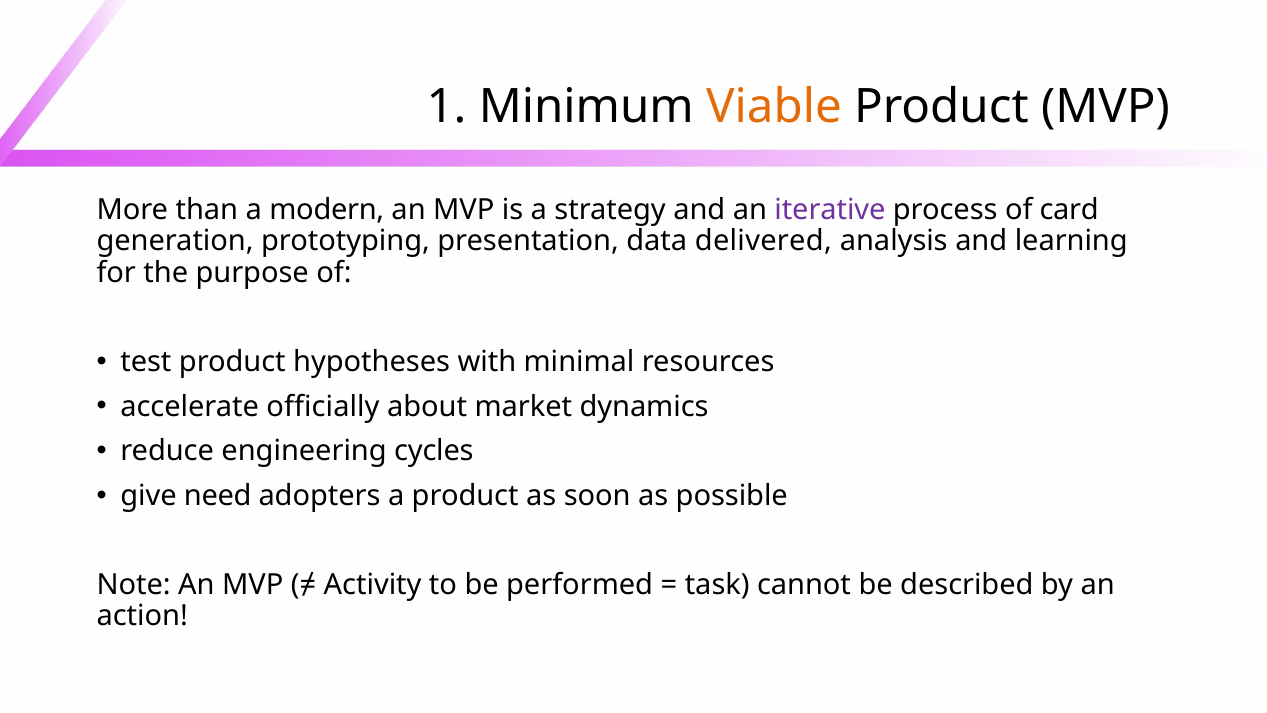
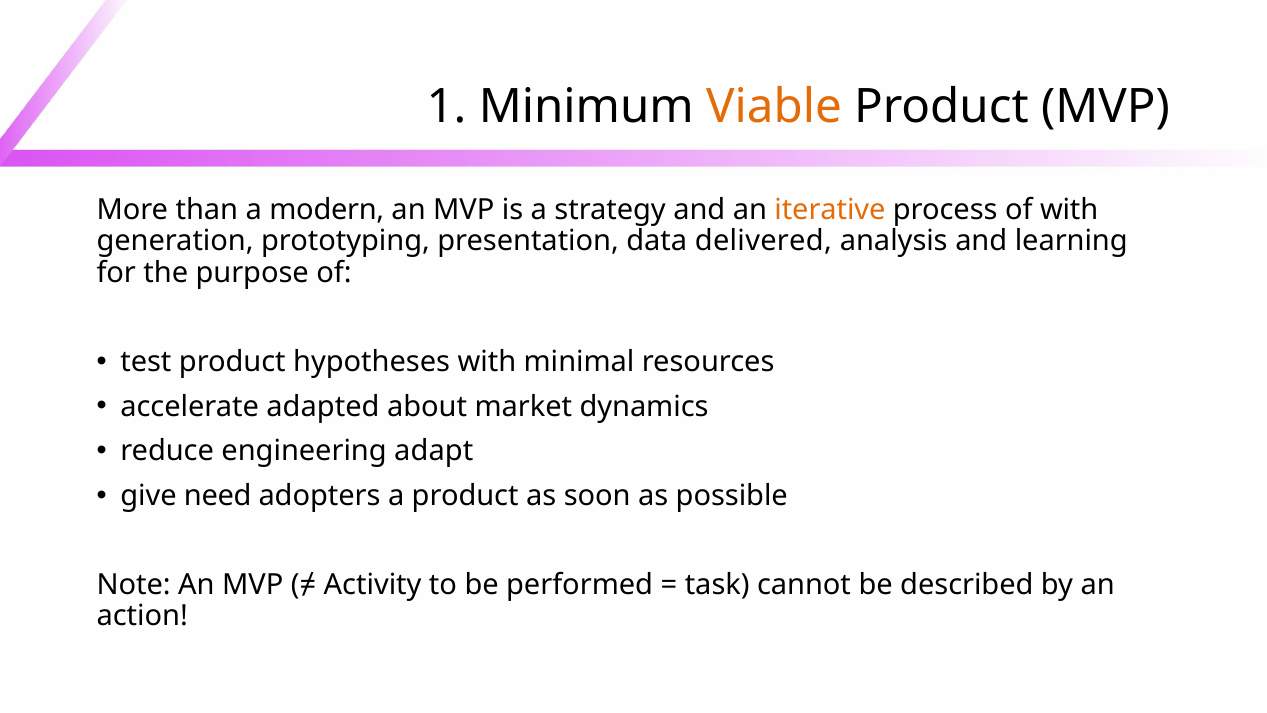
iterative colour: purple -> orange (830, 210)
of card: card -> with (1069, 210)
officially: officially -> adapted (323, 406)
cycles: cycles -> adapt (434, 451)
